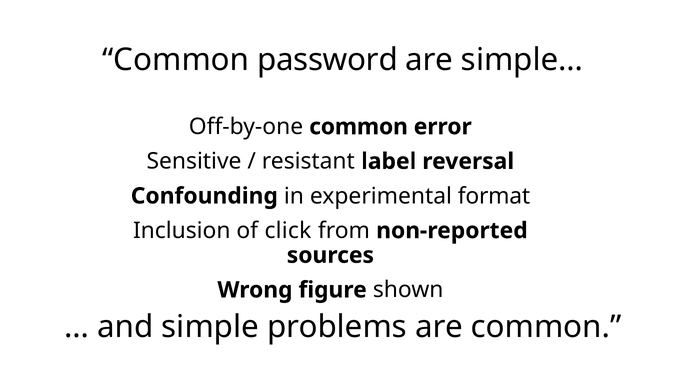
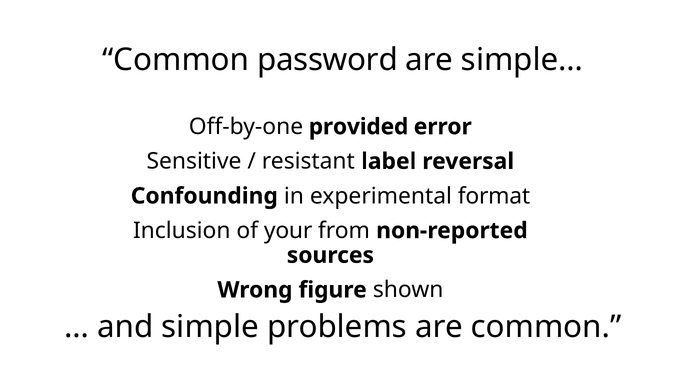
Off-by-one common: common -> provided (359, 127)
click: click -> your (288, 231)
